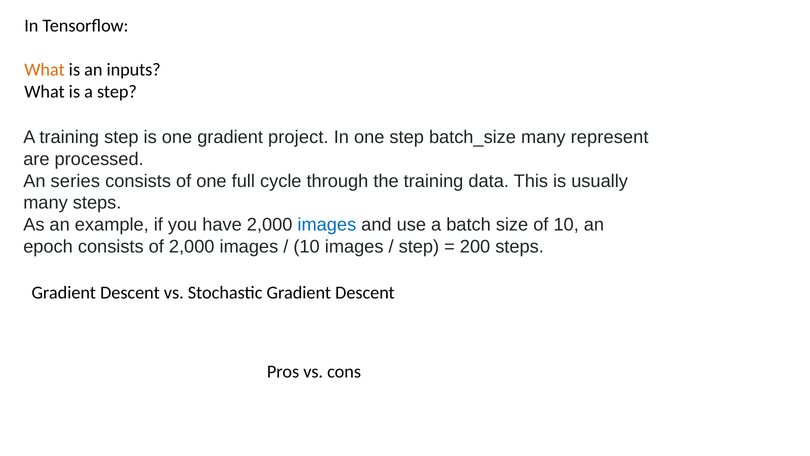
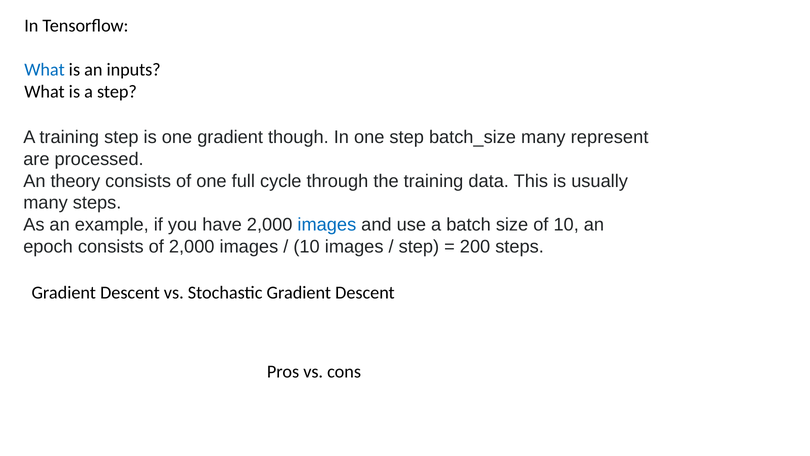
What colour: orange -> blue (45, 70)
project: project -> though (298, 137)
series: series -> theory (75, 181)
